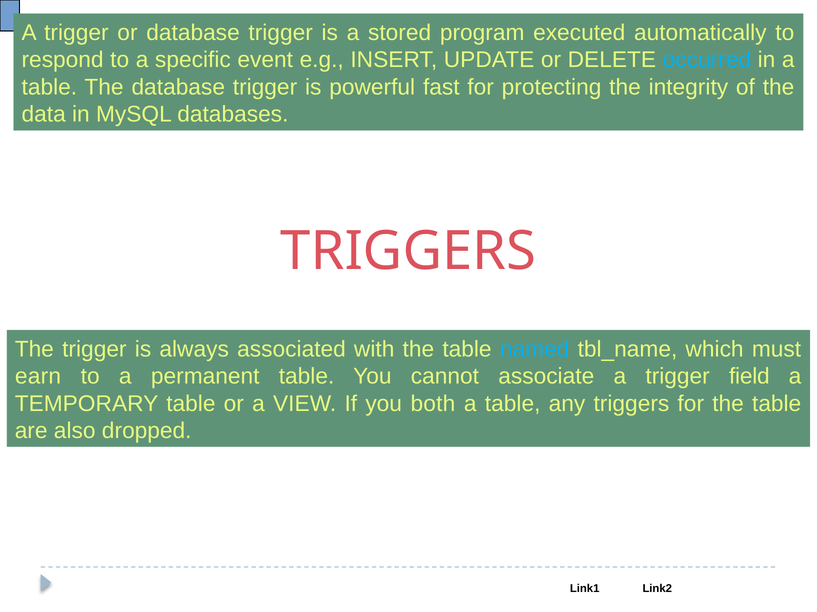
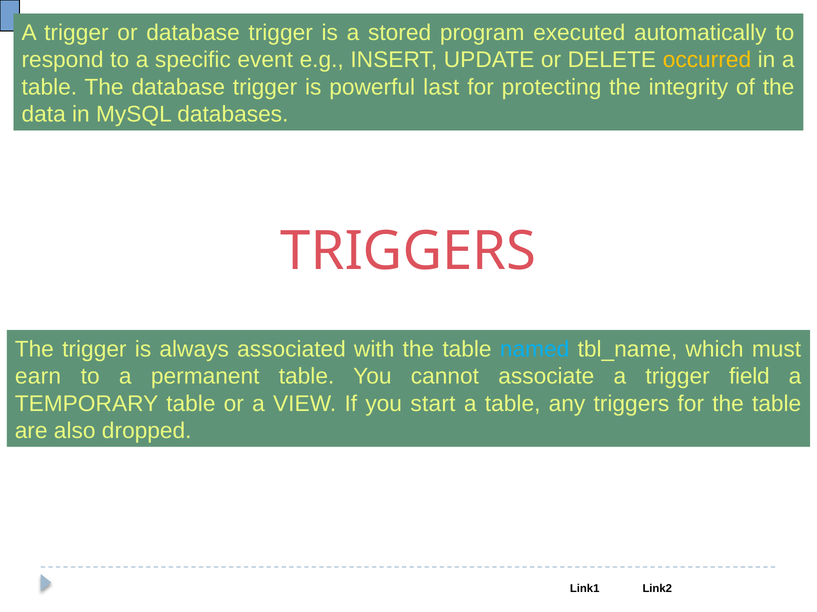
occurred colour: light blue -> yellow (707, 60)
fast: fast -> last (441, 87)
both: both -> start (433, 404)
